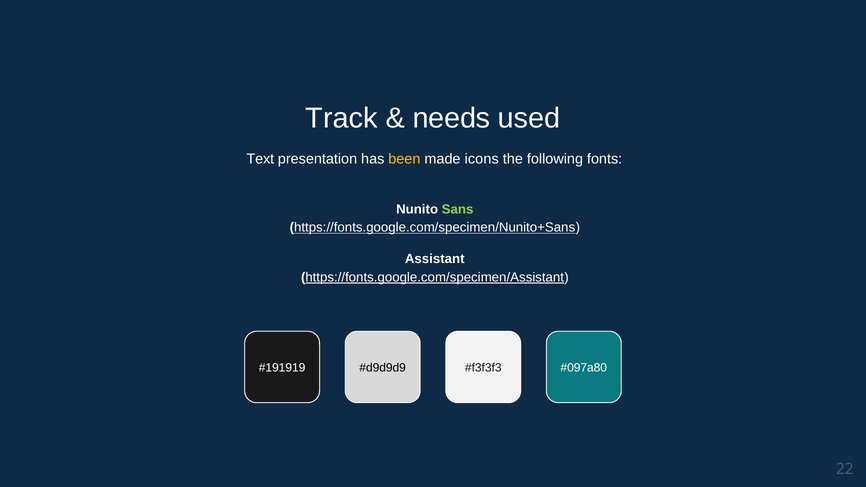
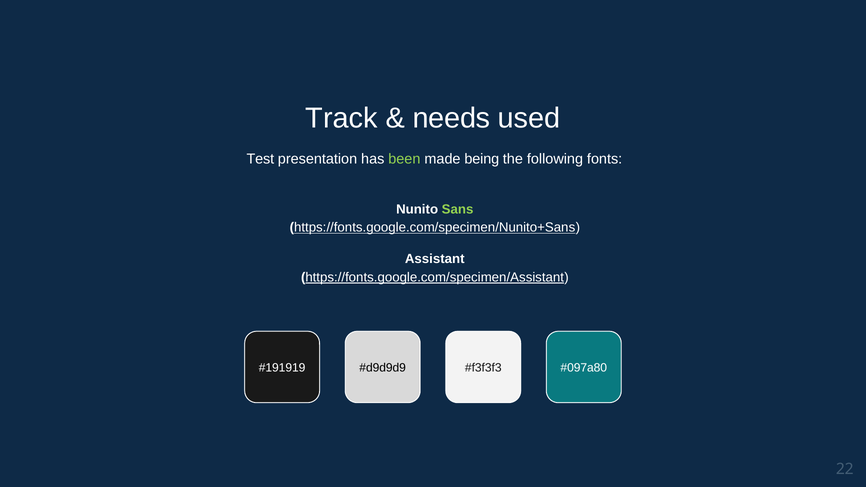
Text: Text -> Test (260, 159)
been colour: yellow -> light green (404, 159)
icons: icons -> being (482, 159)
